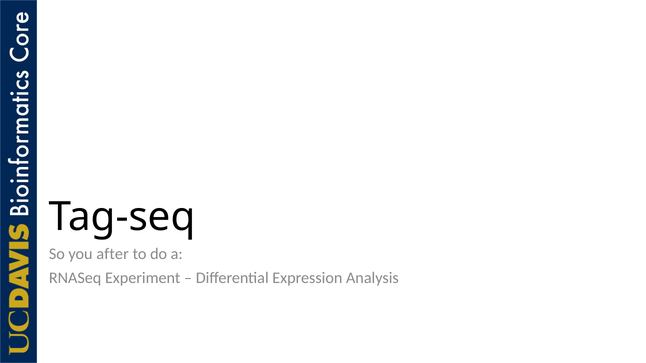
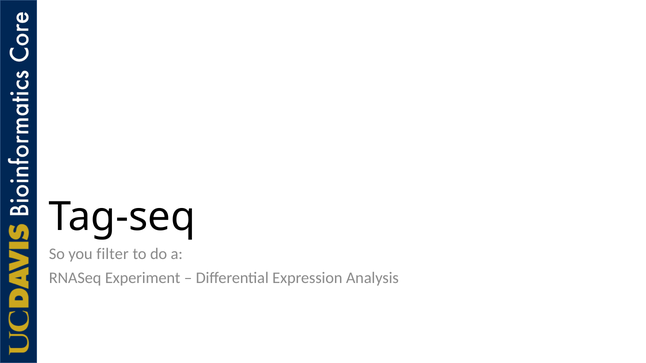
after: after -> filter (113, 254)
